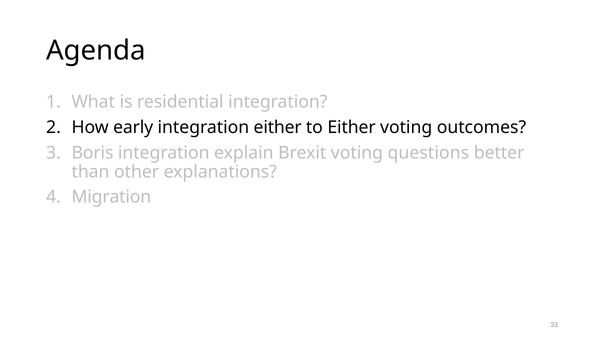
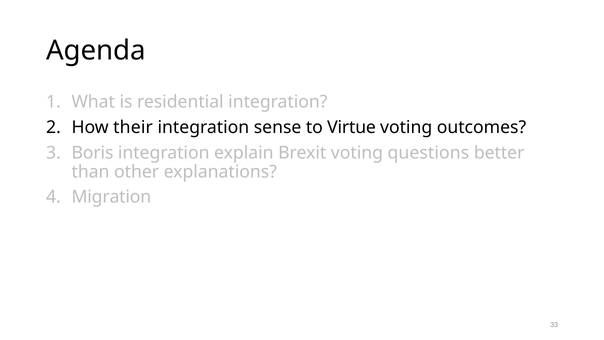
early: early -> their (133, 127)
integration either: either -> sense (278, 127)
to Either: Either -> Virtue (352, 127)
